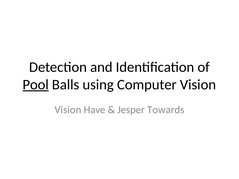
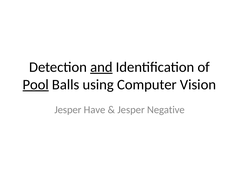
and underline: none -> present (101, 67)
Vision: Vision -> Jesper (68, 110)
Towards: Towards -> Negative (166, 110)
